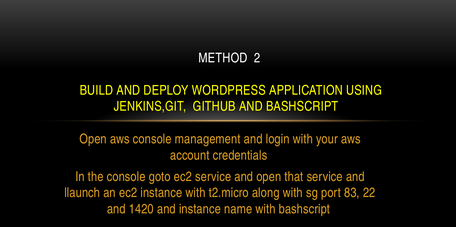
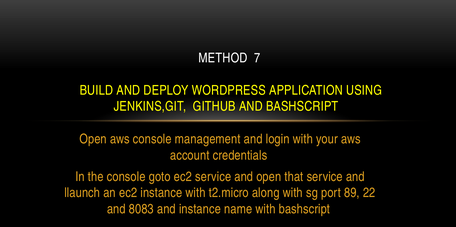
2: 2 -> 7 (257, 58)
83: 83 -> 89 (352, 193)
1420: 1420 -> 8083 (141, 209)
